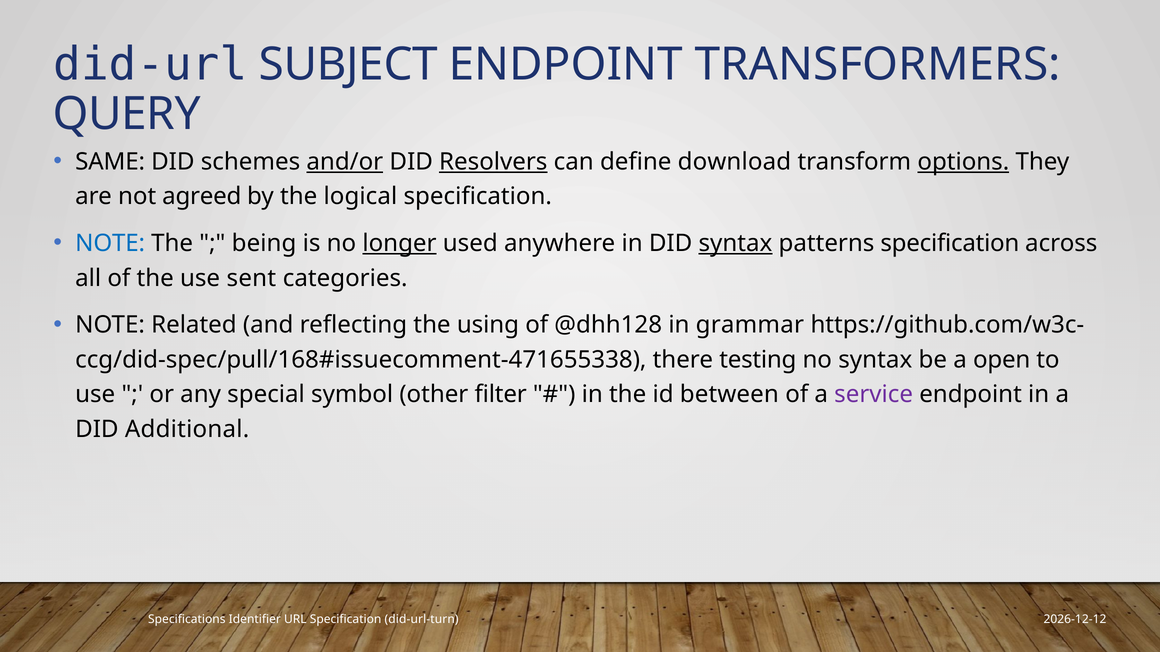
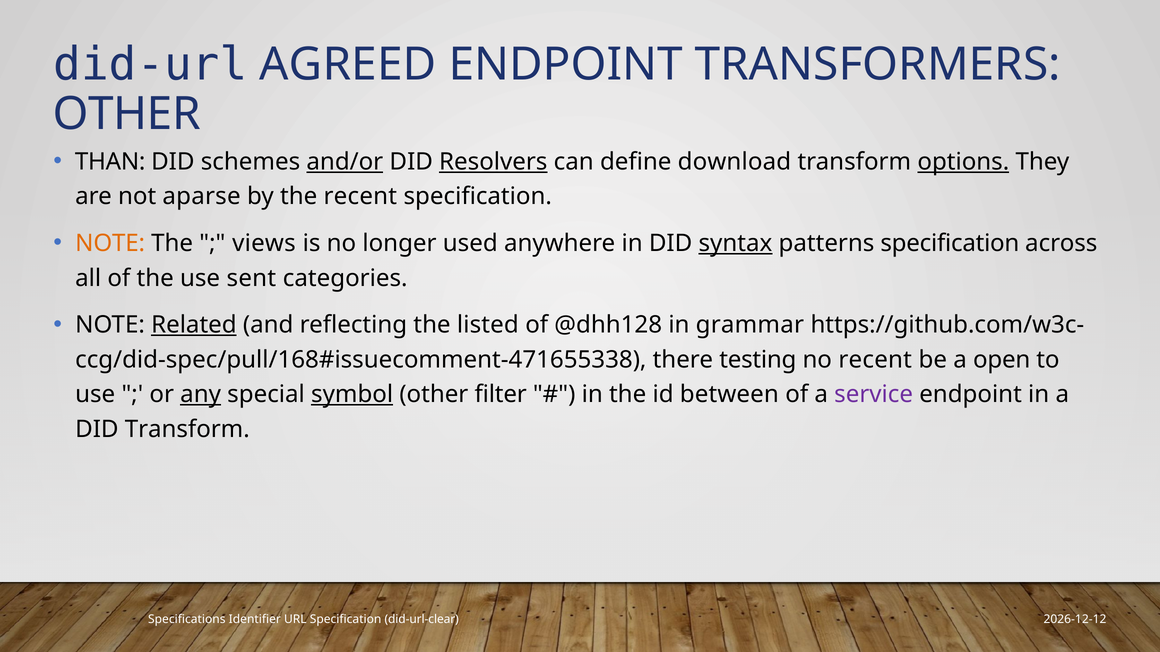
SUBJECT: SUBJECT -> AGREED (348, 65)
QUERY: QUERY -> OTHER (127, 114)
SAME: SAME -> THAN (110, 162)
agreed: agreed -> aparse (202, 197)
the logical: logical -> recent (360, 197)
NOTE colour: blue -> orange (110, 243)
being: being -> views (264, 243)
longer underline: present -> none (399, 243)
Related underline: none -> present (194, 325)
using: using -> listed (488, 325)
no syntax: syntax -> recent (875, 360)
any underline: none -> present (201, 395)
symbol underline: none -> present (352, 395)
DID Additional: Additional -> Transform (187, 430)
did-url-turn: did-url-turn -> did-url-clear (422, 620)
